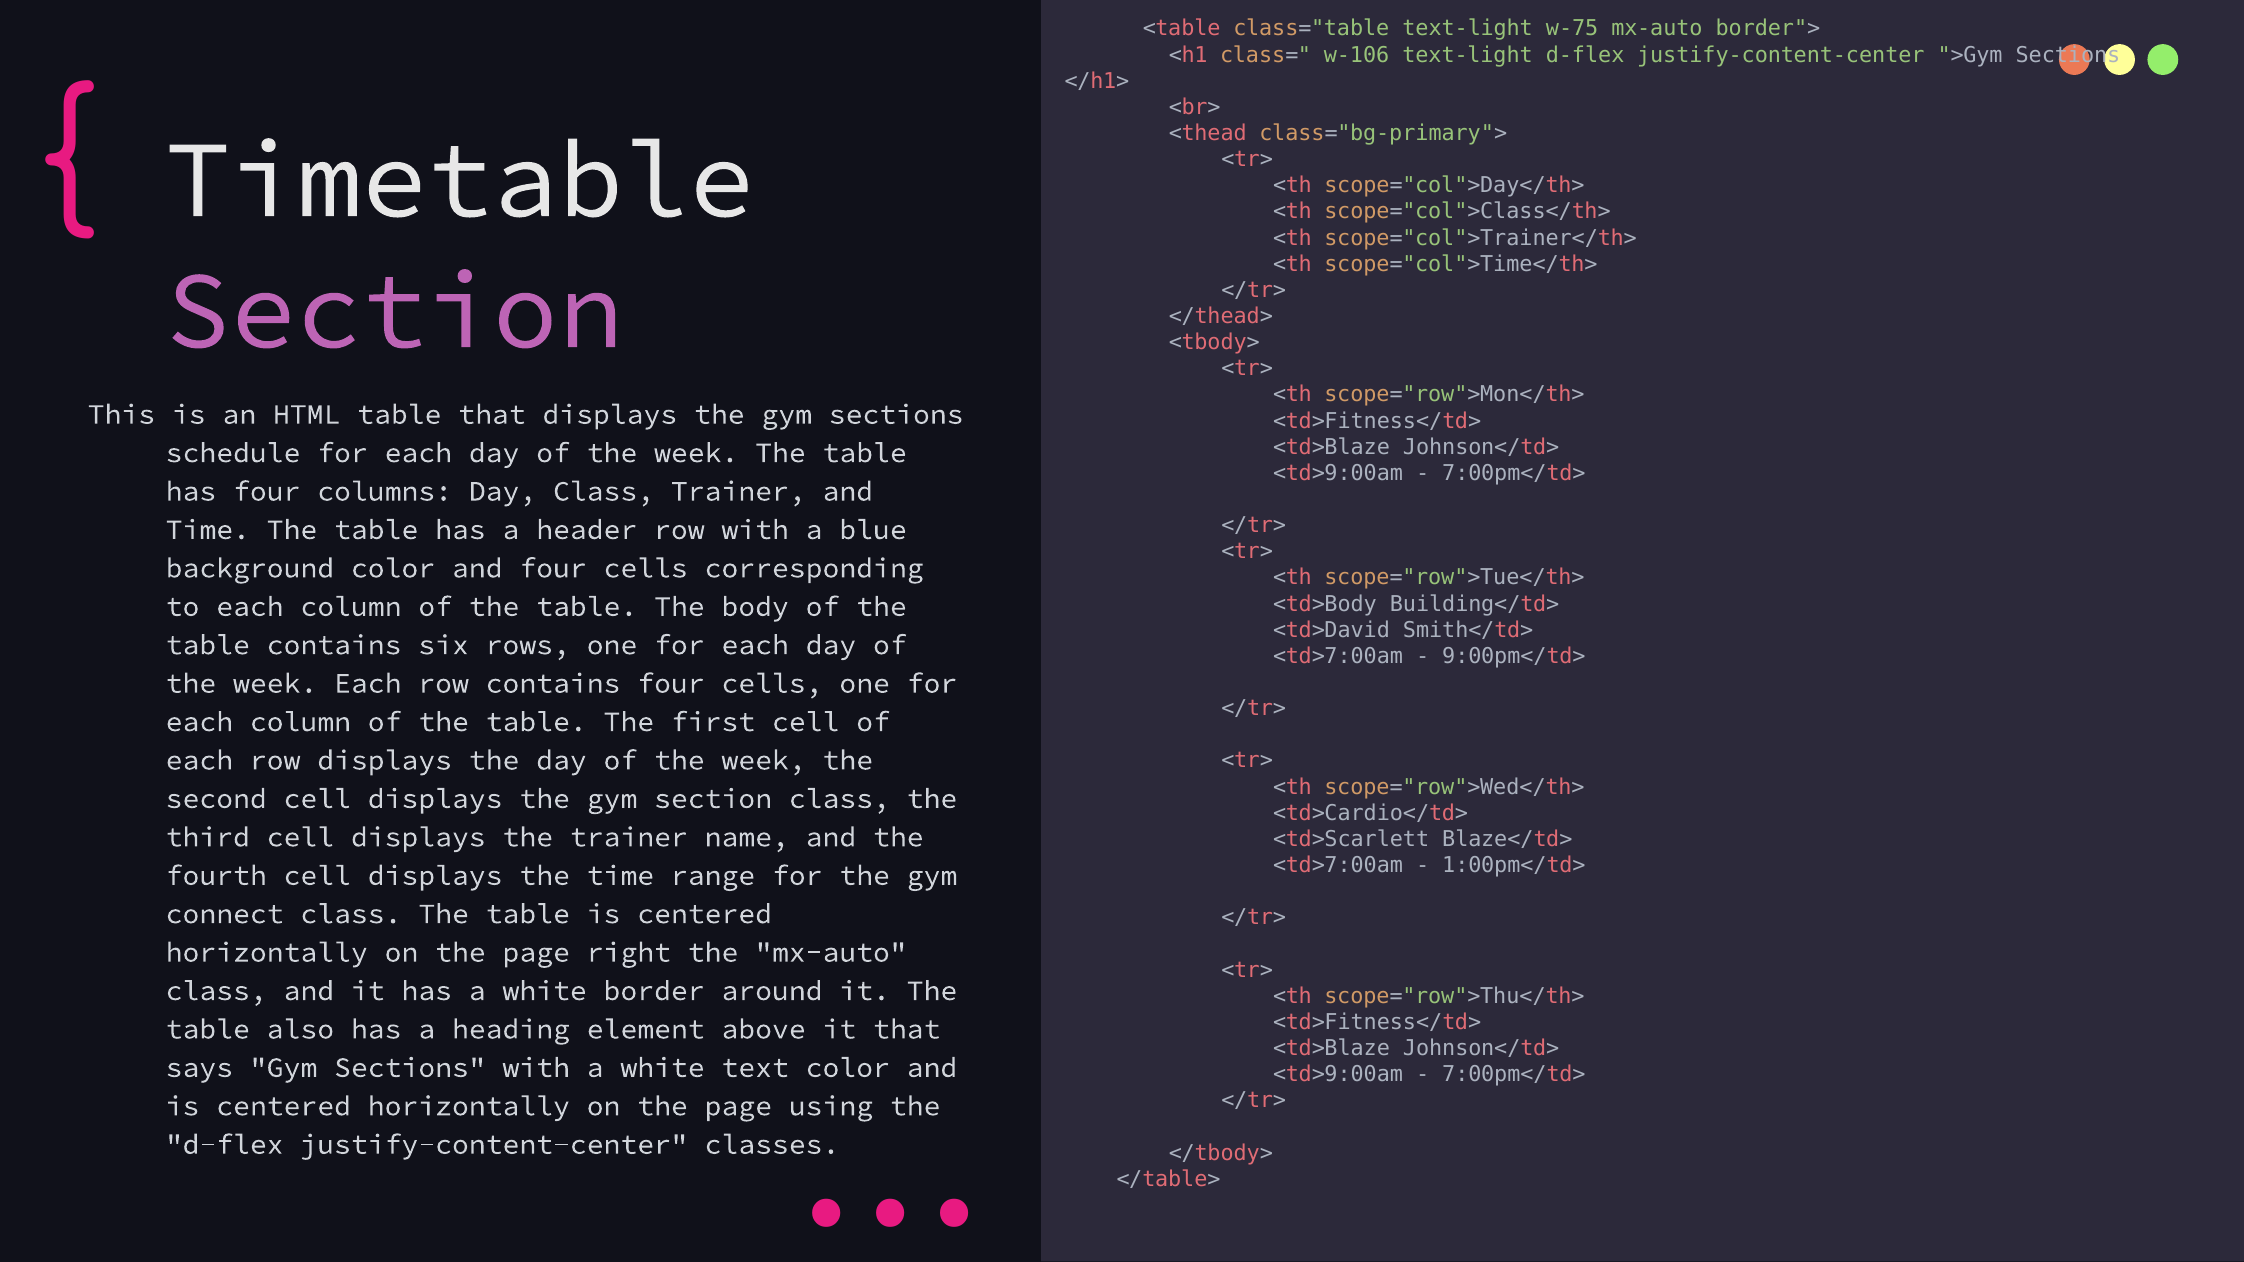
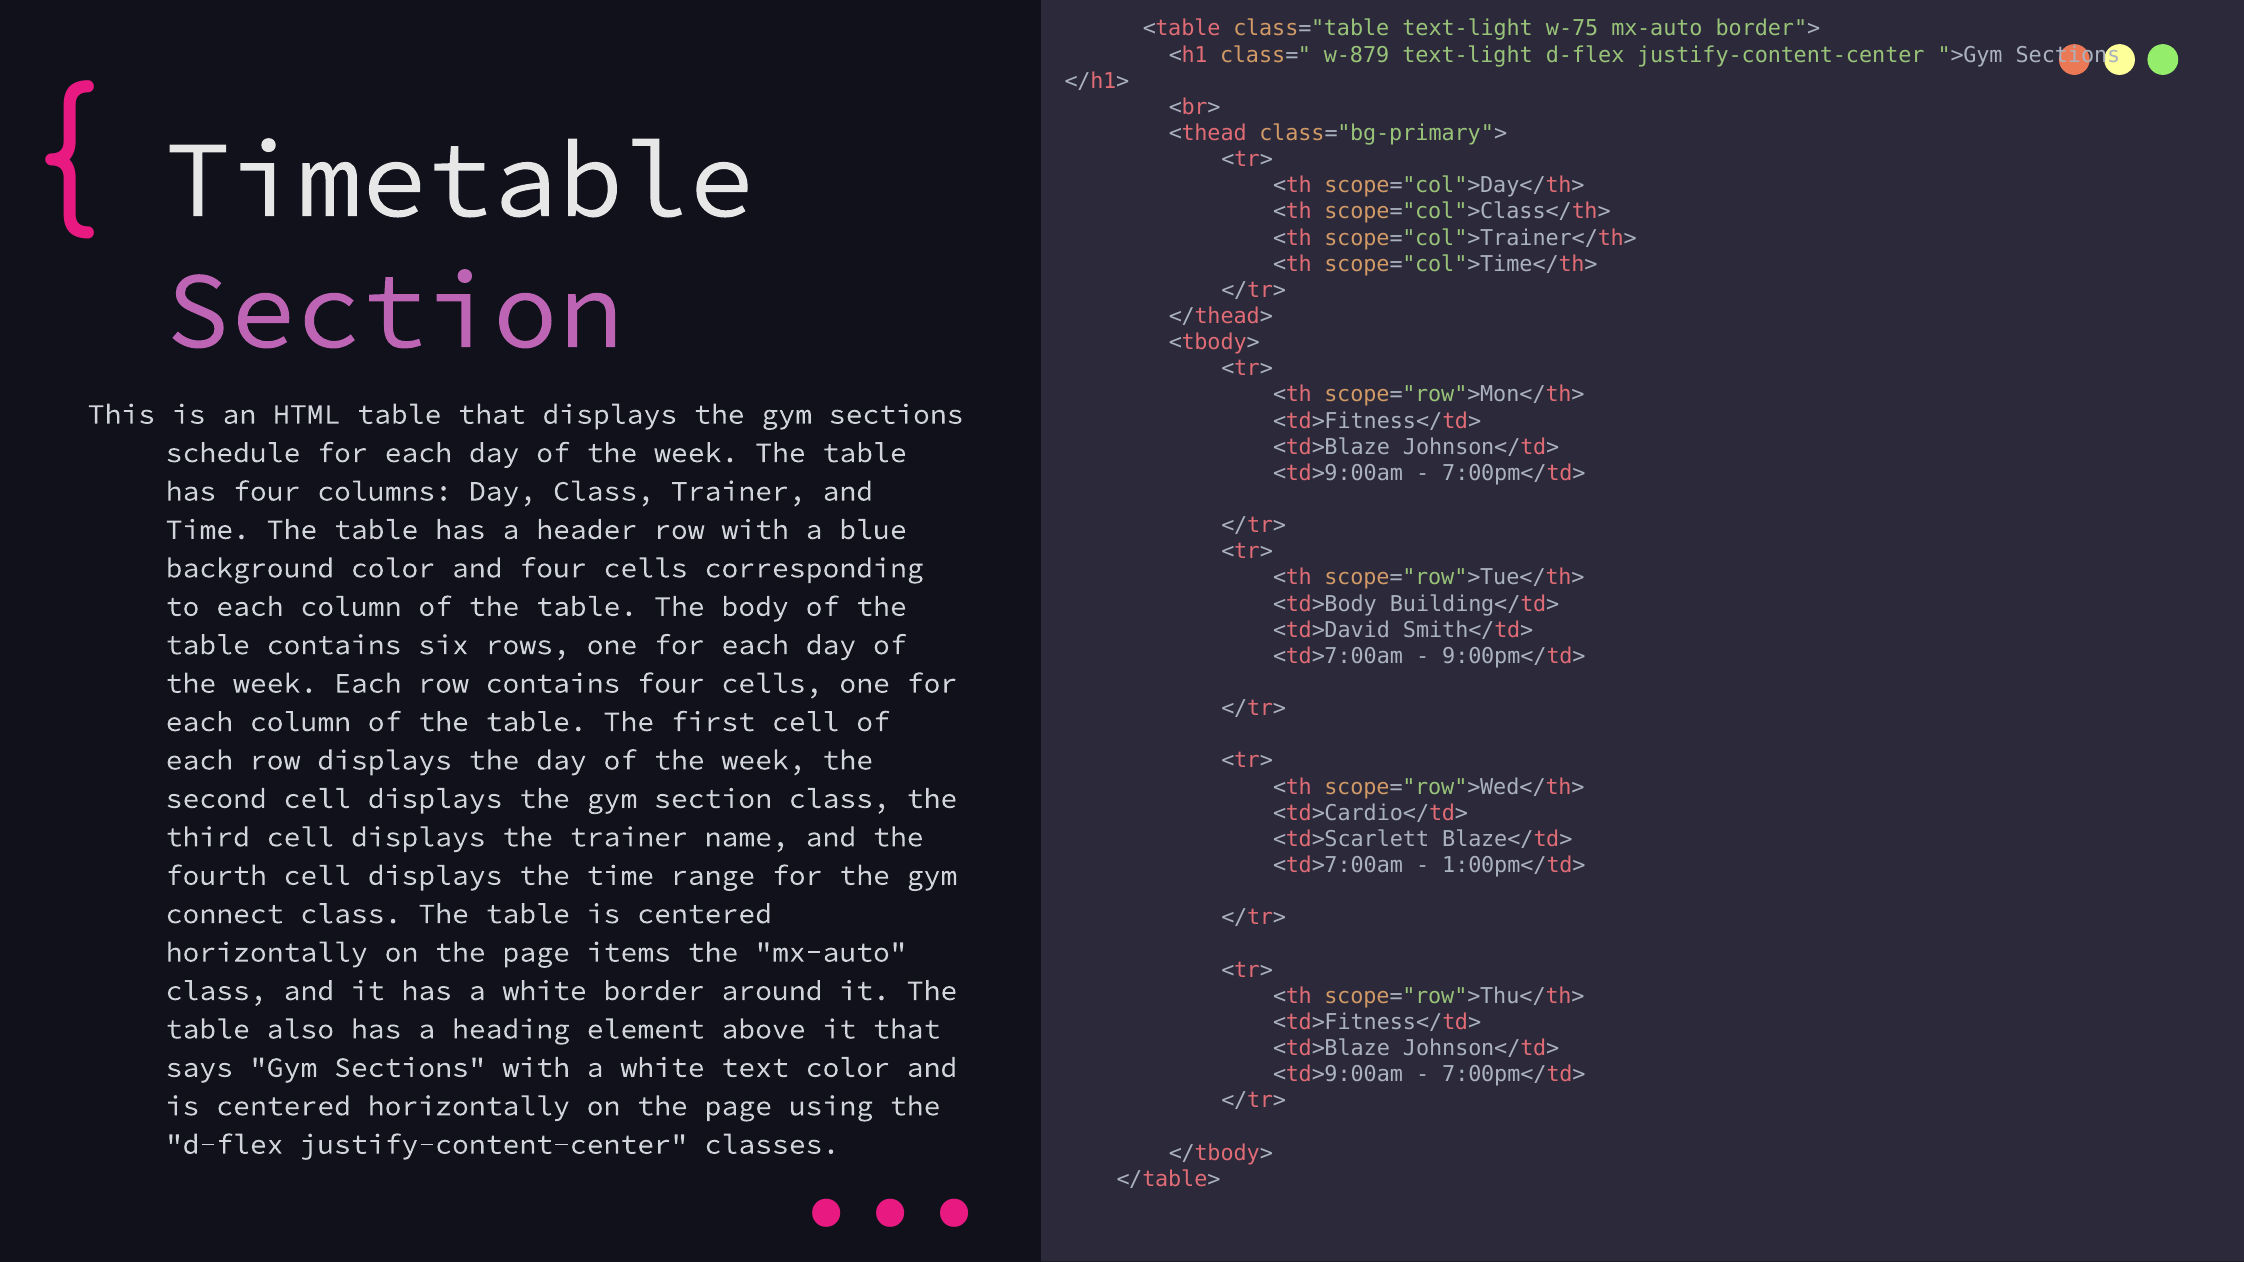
w-106: w-106 -> w-879 (1357, 55)
right: right -> items (629, 953)
